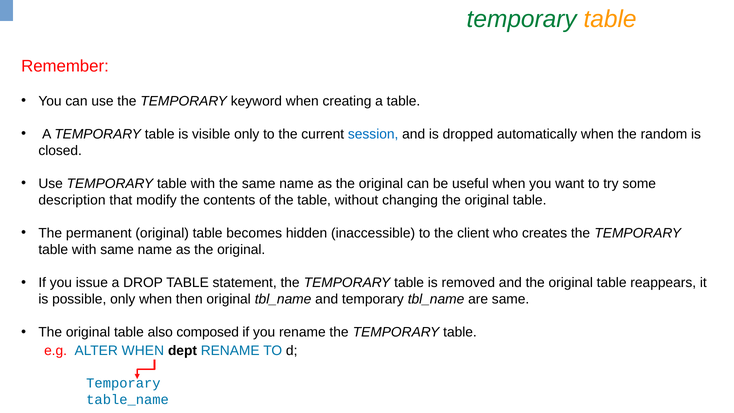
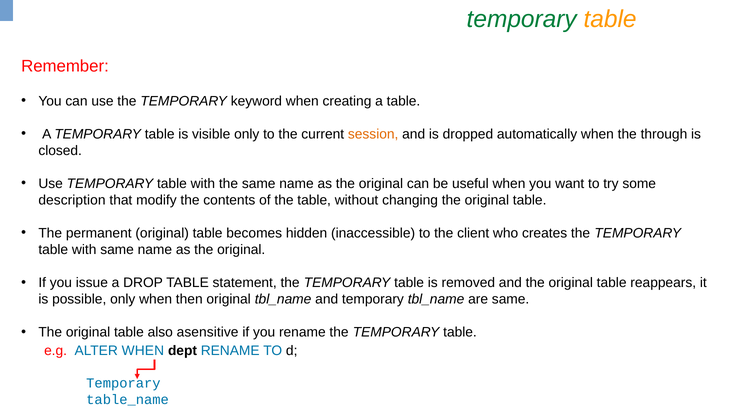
session colour: blue -> orange (373, 134)
random: random -> through (664, 134)
composed: composed -> asensitive (208, 332)
